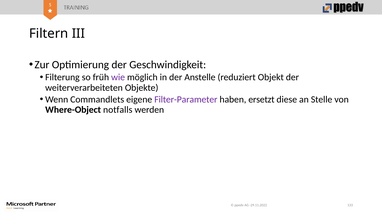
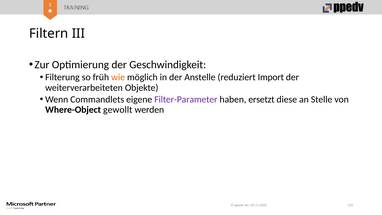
wie colour: purple -> orange (118, 77)
Objekt: Objekt -> Import (271, 77)
notfalls: notfalls -> gewollt (118, 110)
